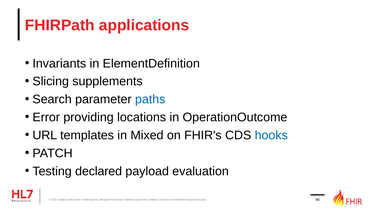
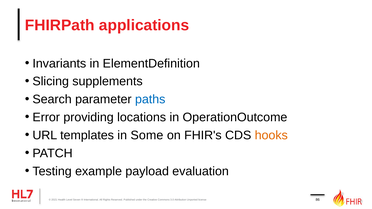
Mixed: Mixed -> Some (147, 135)
hooks colour: blue -> orange (271, 135)
declared: declared -> example (99, 171)
